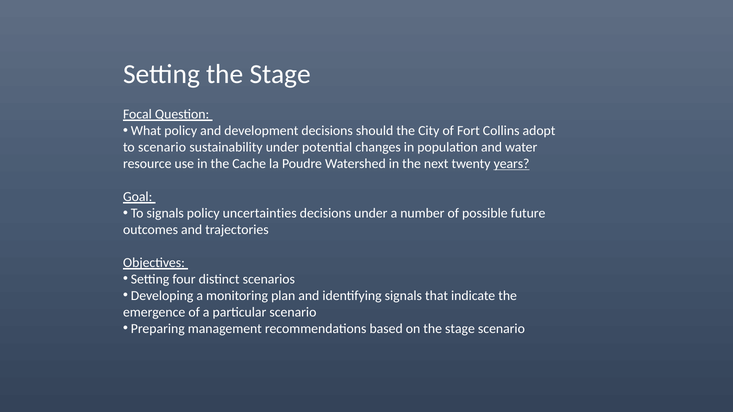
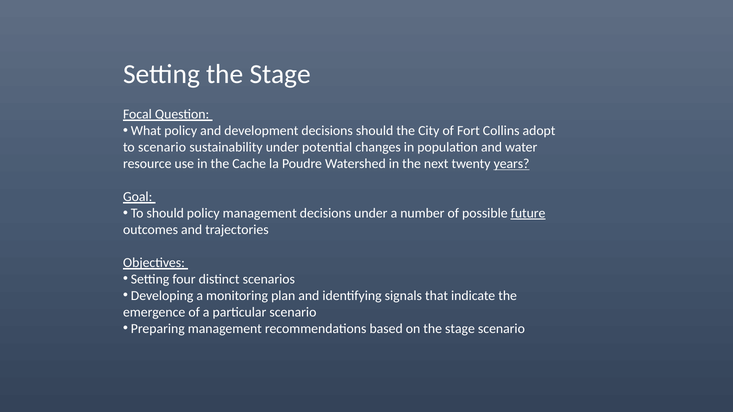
To signals: signals -> should (165, 213)
policy uncertainties: uncertainties -> management (260, 213)
future underline: none -> present (528, 213)
